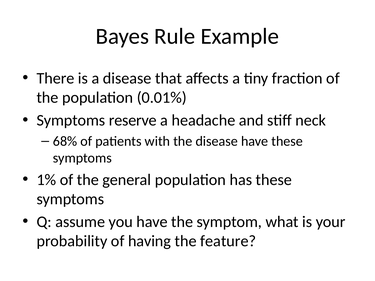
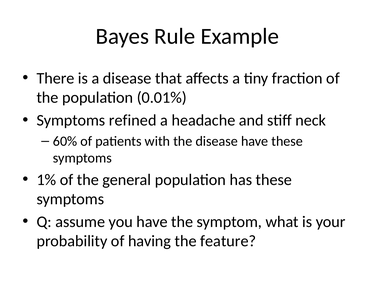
reserve: reserve -> refined (133, 120)
68%: 68% -> 60% (65, 141)
